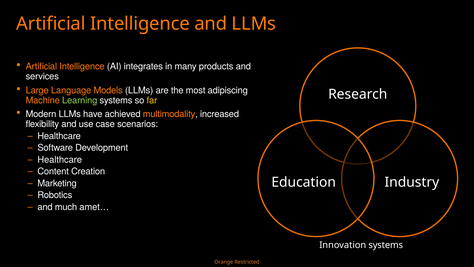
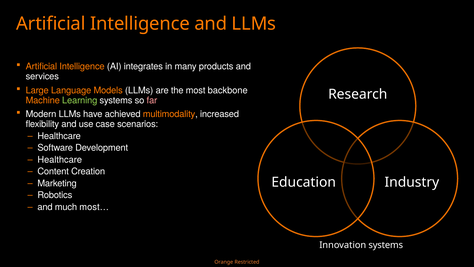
adipiscing: adipiscing -> backbone (228, 90)
far colour: yellow -> pink (152, 100)
amet…: amet… -> most… (94, 207)
